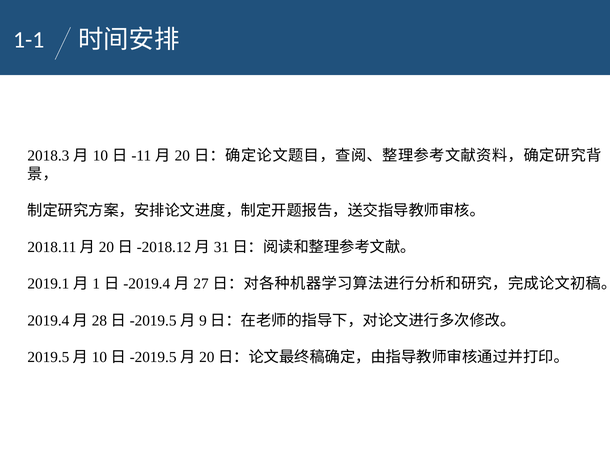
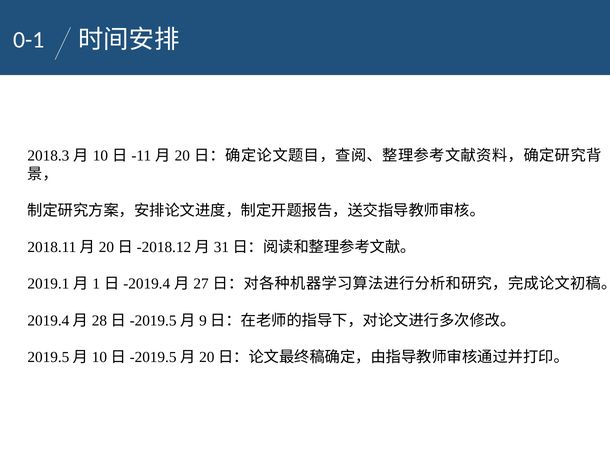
1-1: 1-1 -> 0-1 (29, 40)
